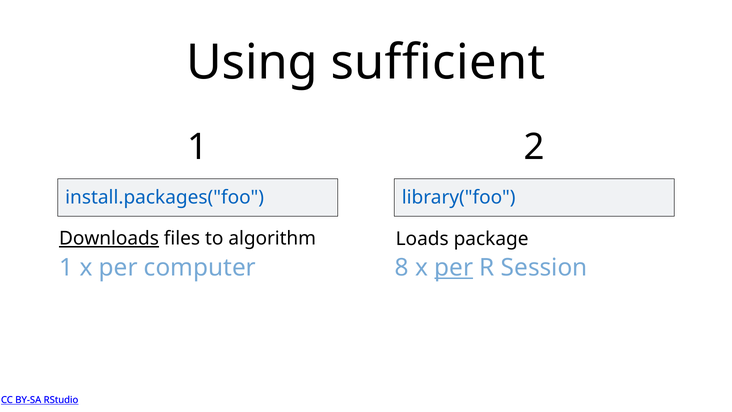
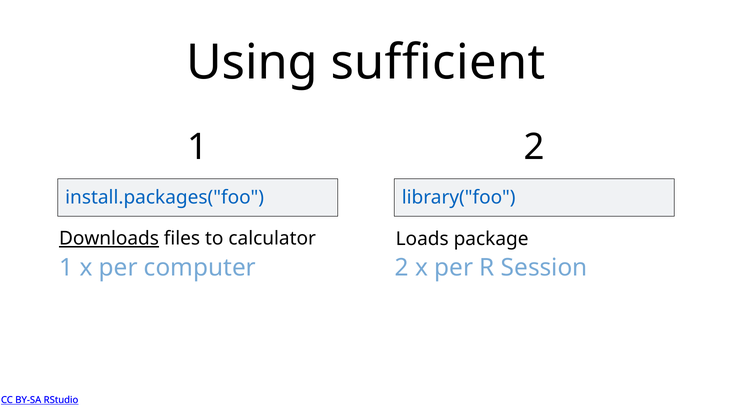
algorithm: algorithm -> calculator (272, 238)
computer 8: 8 -> 2 (402, 267)
per underline: present -> none (454, 267)
